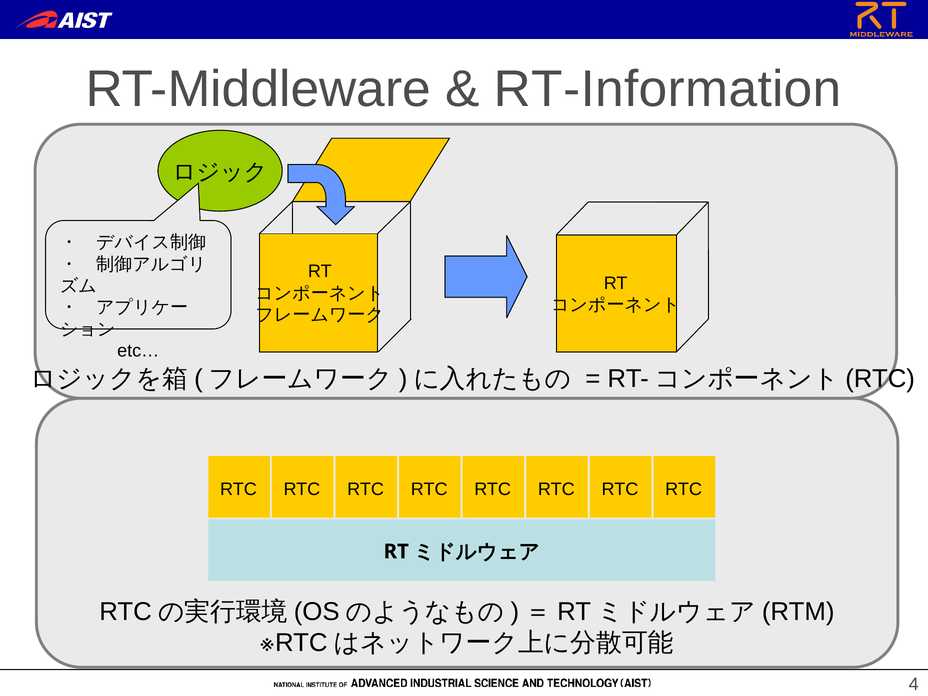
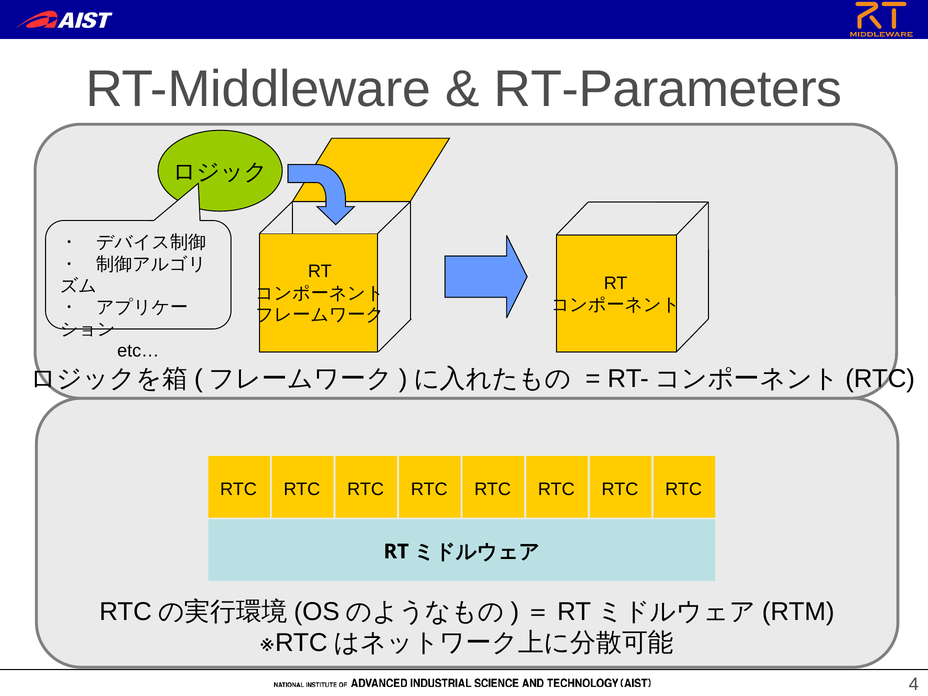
RT-Information: RT-Information -> RT-Parameters (668, 89)
